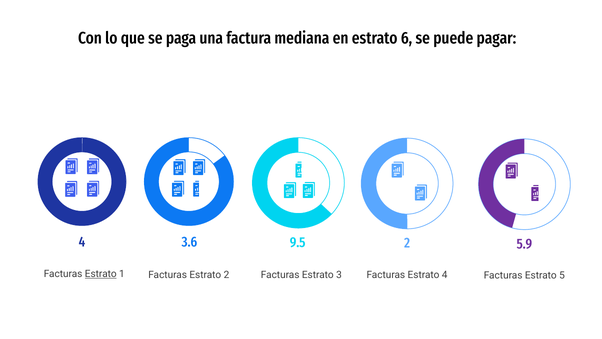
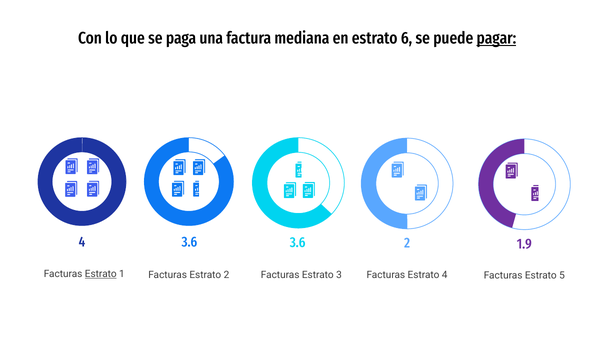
pagar underline: none -> present (496, 38)
9.5: 9.5 -> 3.6 (298, 242)
5.9: 5.9 -> 1.9 (524, 244)
